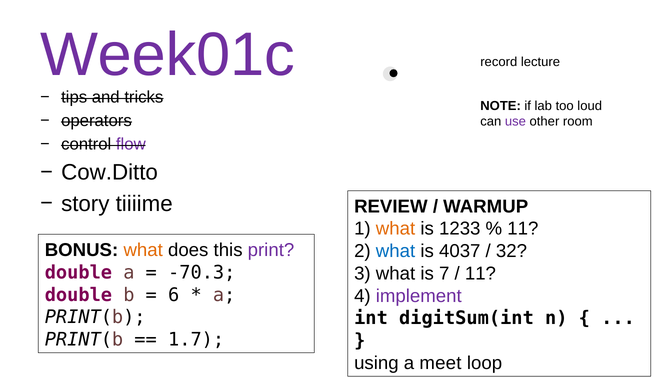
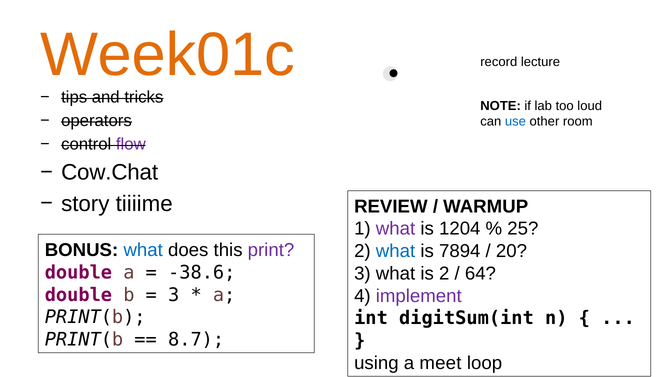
Week01c colour: purple -> orange (168, 55)
use colour: purple -> blue (515, 121)
Cow.Ditto: Cow.Ditto -> Cow.Chat (110, 173)
what colour: orange -> purple (396, 229)
1233: 1233 -> 1204 (460, 229)
11: 11 -> 25 (523, 229)
what colour: orange -> blue (143, 250)
4037: 4037 -> 7894 (460, 251)
32: 32 -> 20 (511, 251)
-70.3: -70.3 -> -38.6 (202, 272)
is 7: 7 -> 2 (444, 273)
11: 11 -> 64 (480, 273)
6: 6 -> 3 (174, 295)
1.7: 1.7 -> 8.7 (196, 339)
